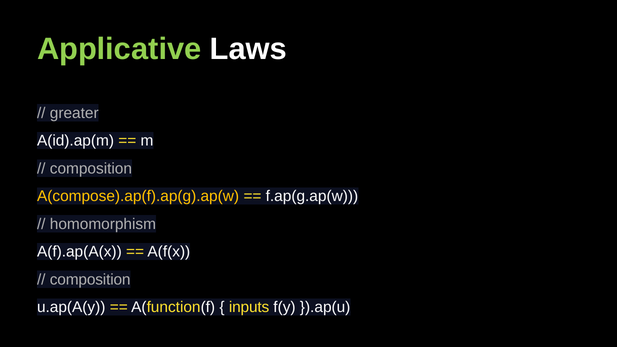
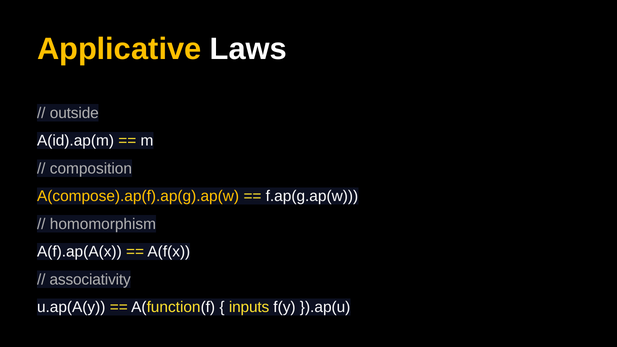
Applicative colour: light green -> yellow (119, 49)
greater: greater -> outside (74, 113)
composition: composition -> associativity (90, 280)
